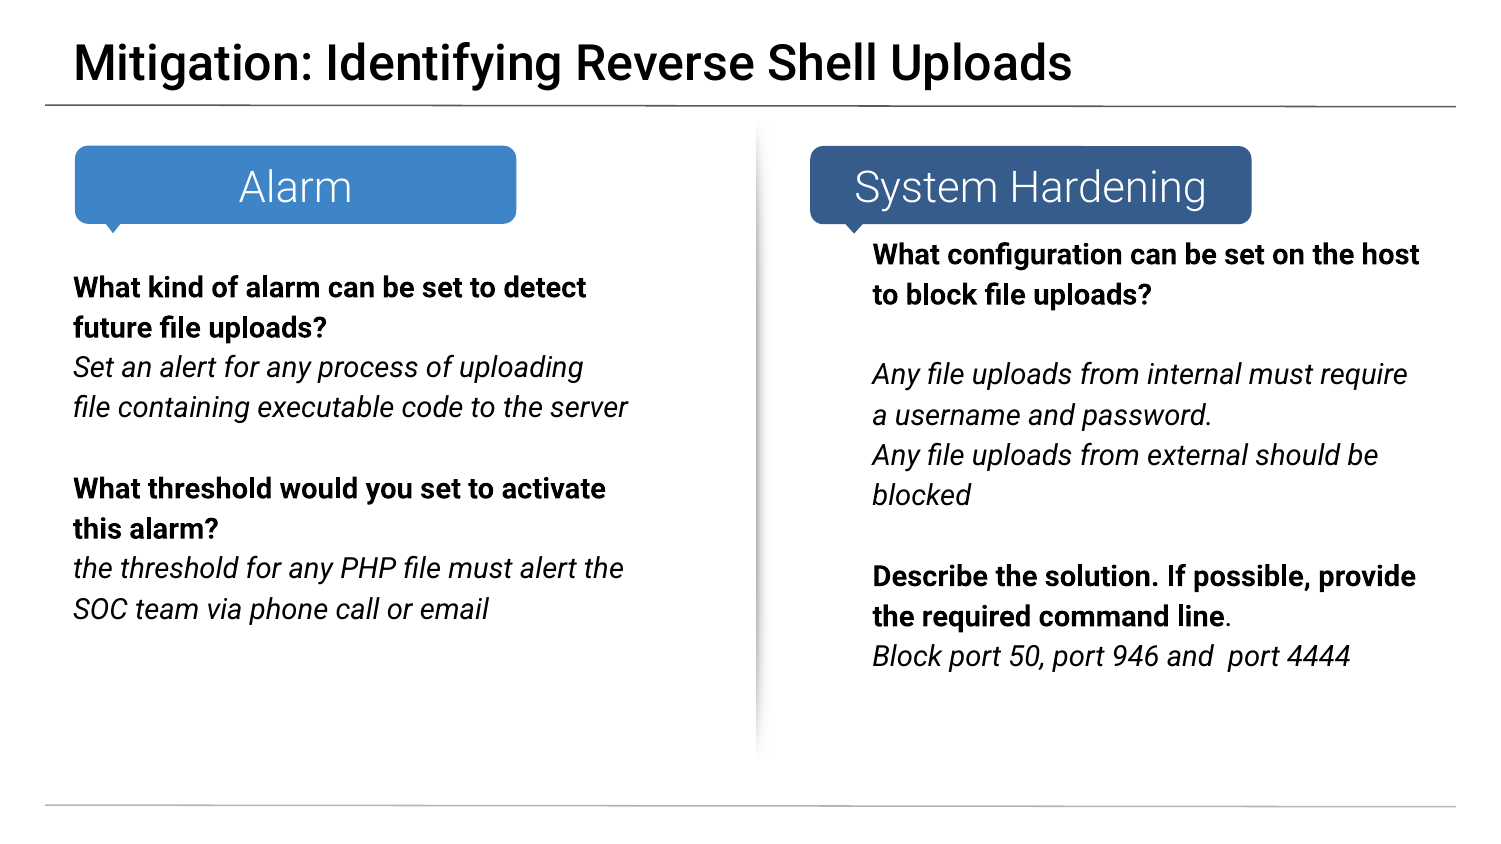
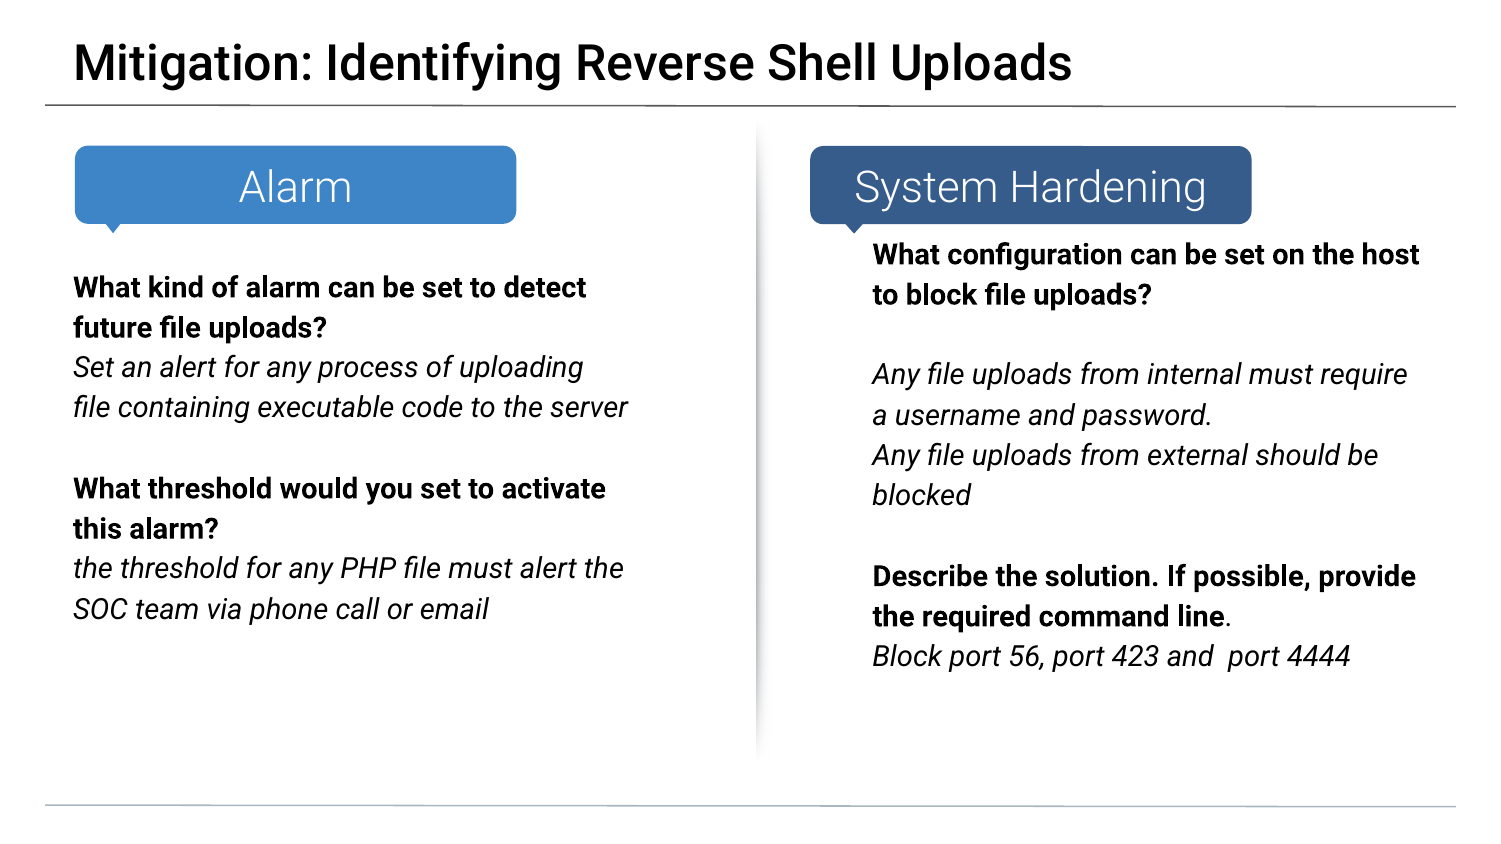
50: 50 -> 56 (1027, 657)
946: 946 -> 423 (1136, 657)
